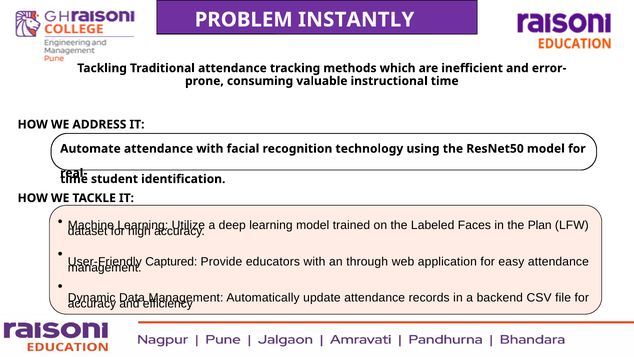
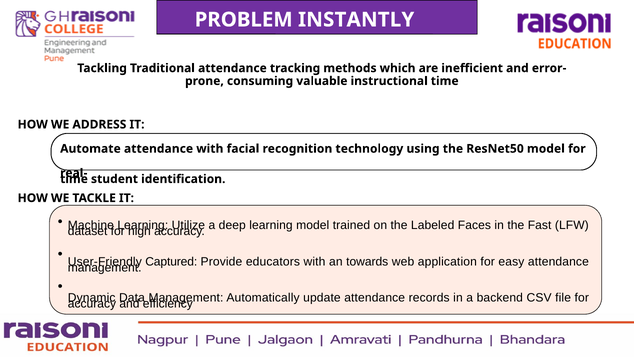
Plan: Plan -> Fast (540, 225)
through: through -> towards (367, 261)
